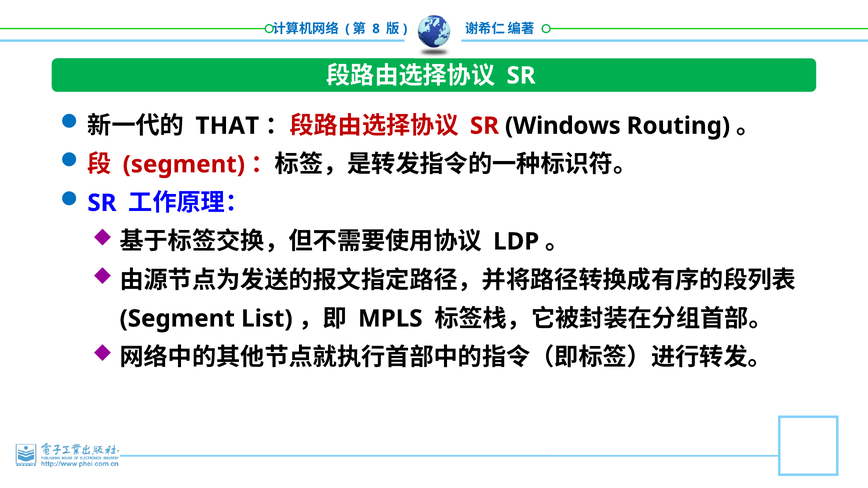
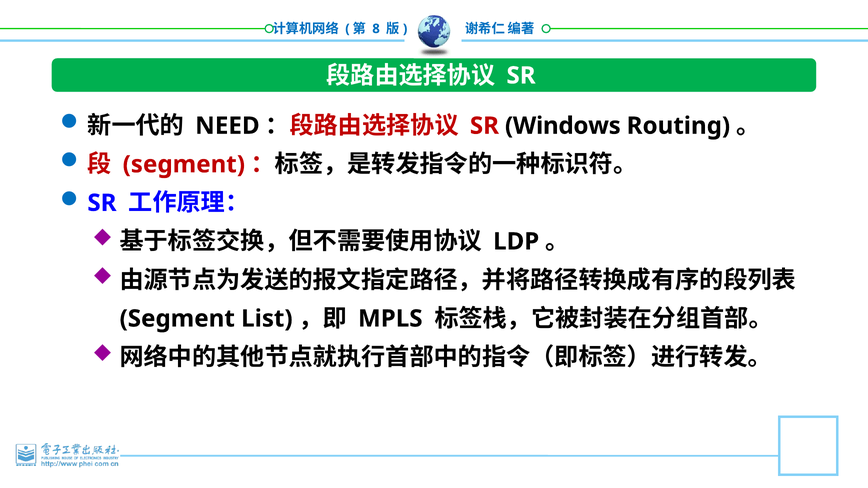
THAT: THAT -> NEED (227, 126)
